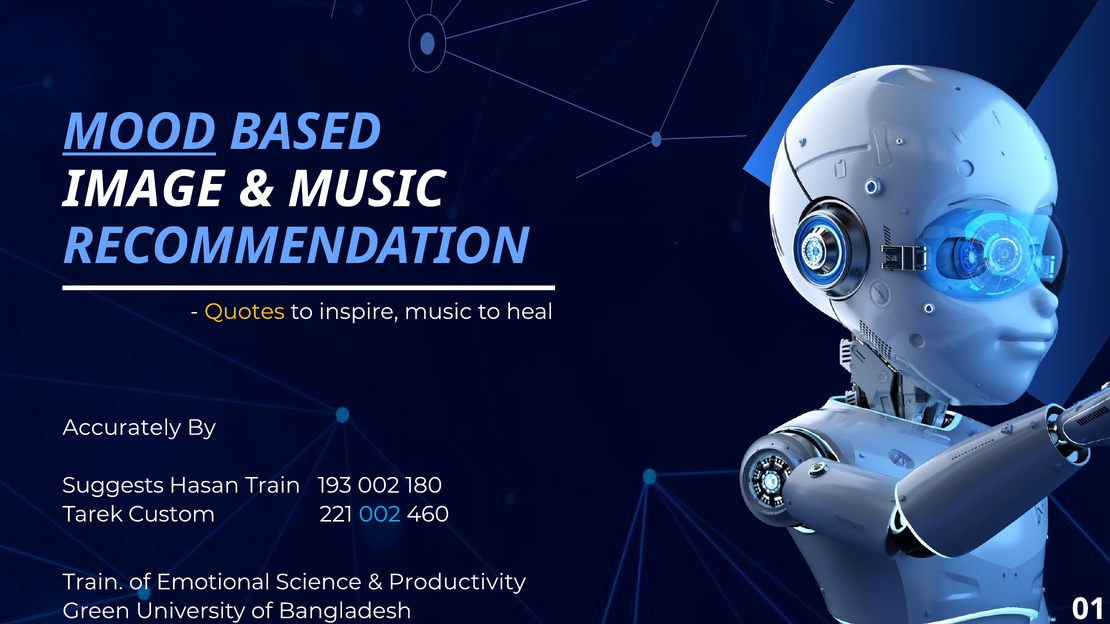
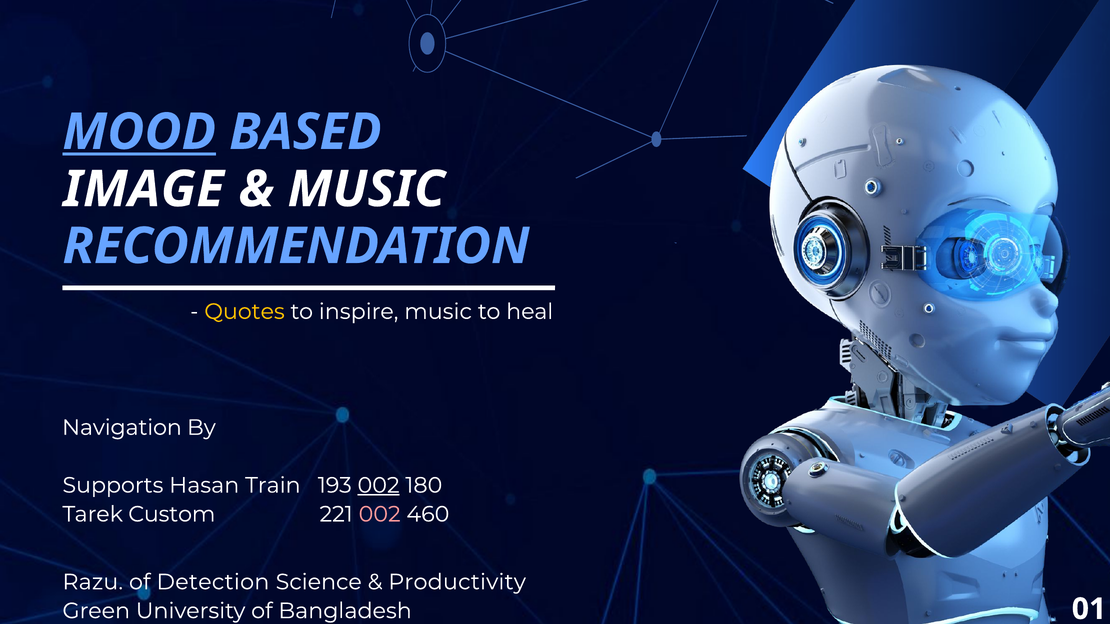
Accurately: Accurately -> Navigation (122, 428)
Suggests: Suggests -> Supports (113, 486)
002 underline: none -> present (379, 486)
002 colour: light blue -> pink (380, 514)
Train: Train -> Razu (93, 582)
Emotional: Emotional -> Detection (213, 582)
